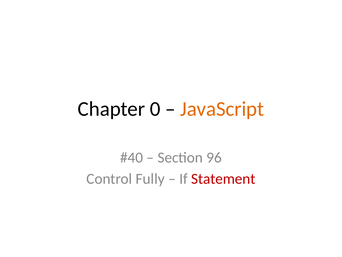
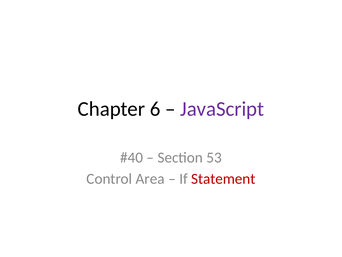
0: 0 -> 6 (155, 109)
JavaScript colour: orange -> purple (222, 109)
96: 96 -> 53 (214, 157)
Fully: Fully -> Area (150, 179)
